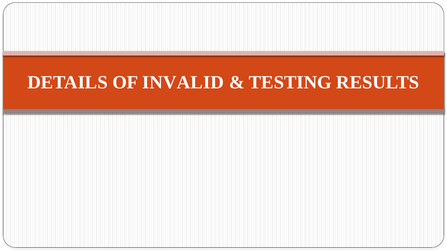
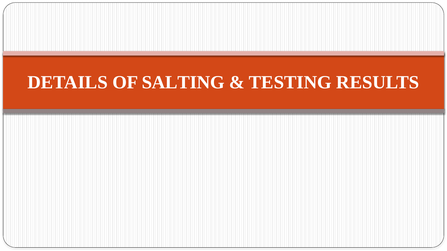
INVALID: INVALID -> SALTING (183, 83)
